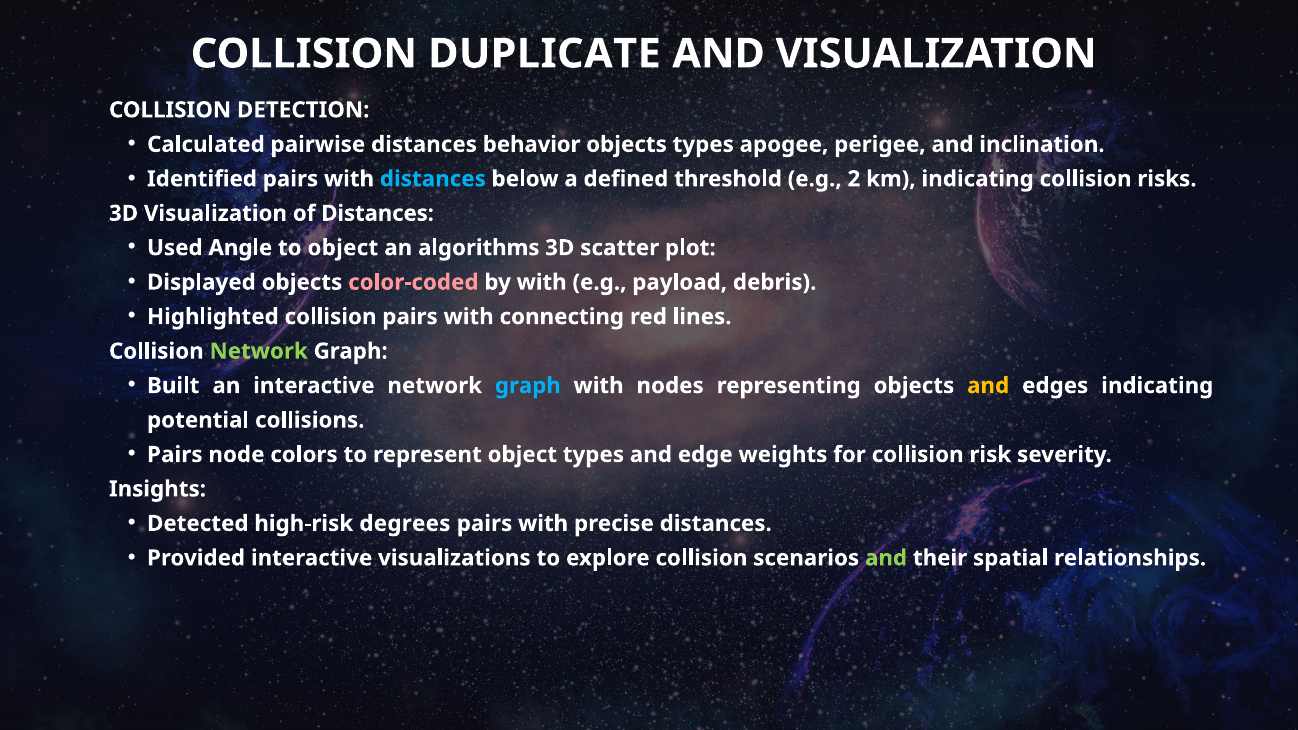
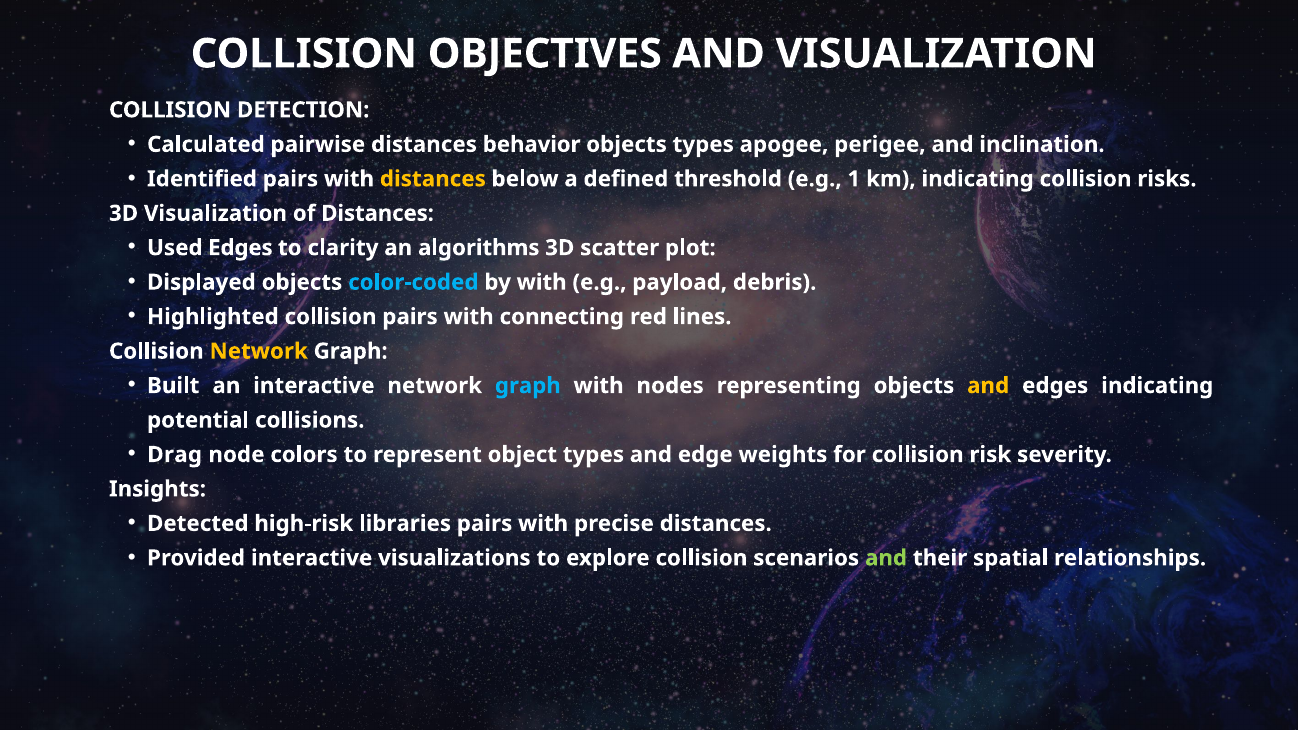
DUPLICATE: DUPLICATE -> OBJECTIVES (545, 54)
distances colour: light blue -> yellow (433, 179)
2: 2 -> 1 (854, 179)
Used Angle: Angle -> Edges (240, 248)
to object: object -> clarity (343, 248)
color-coded colour: pink -> light blue (413, 282)
Network colour: light green -> yellow (259, 351)
Pairs: Pairs -> Drag (175, 455)
degrees: degrees -> libraries (405, 524)
